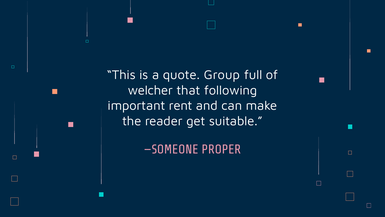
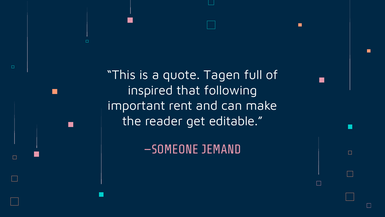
Group: Group -> Tagen (222, 75)
welcher: welcher -> inspired (150, 90)
suitable: suitable -> editable (236, 121)
PROPER: PROPER -> JEMAND (221, 149)
